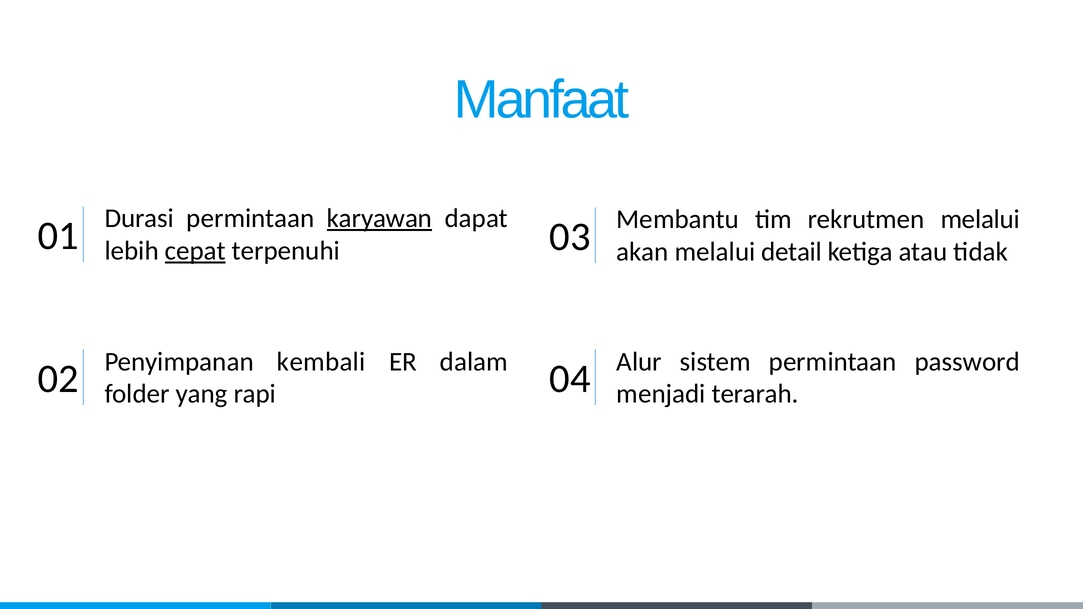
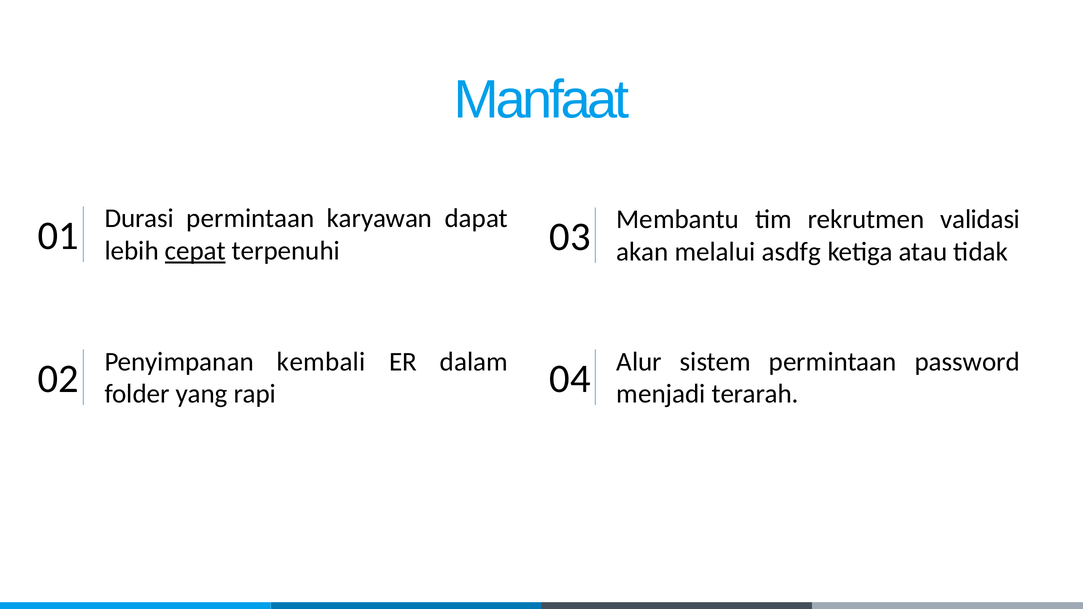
karyawan underline: present -> none (380, 218)
rekrutmen melalui: melalui -> validasi (980, 219)
detail: detail -> asdfg (791, 252)
